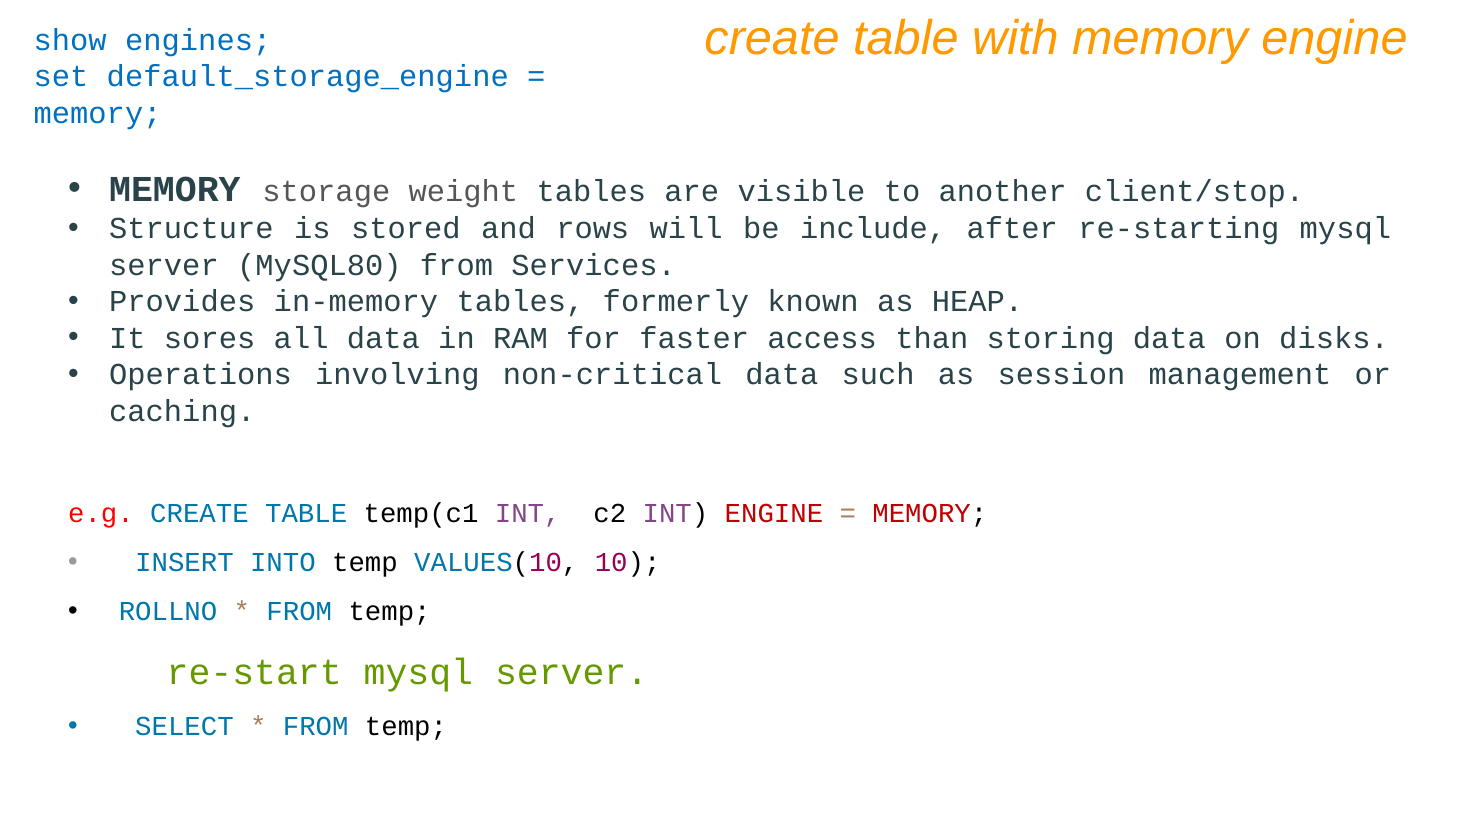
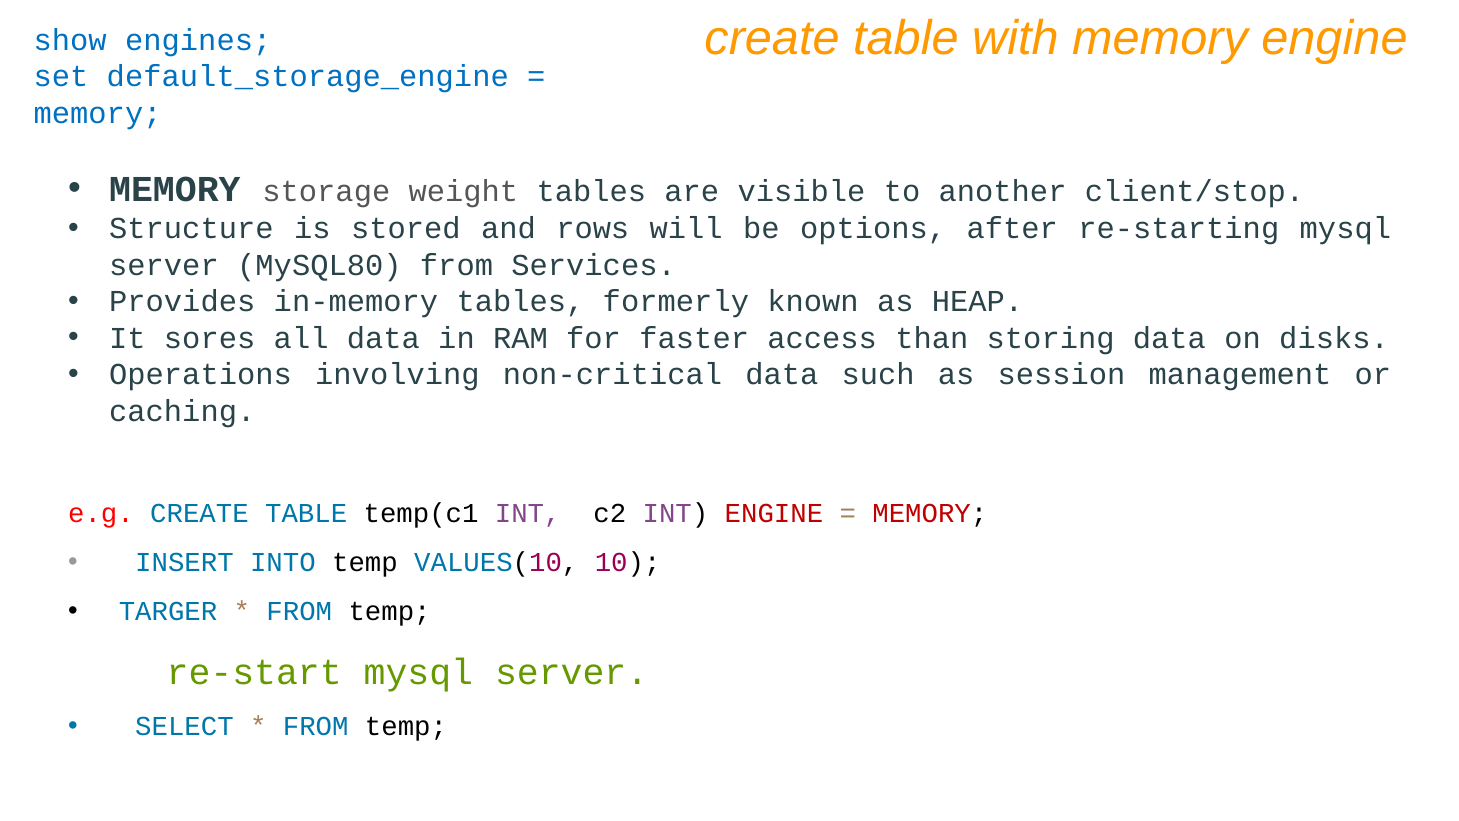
include: include -> options (873, 229)
ROLLNO: ROLLNO -> TARGER (168, 612)
